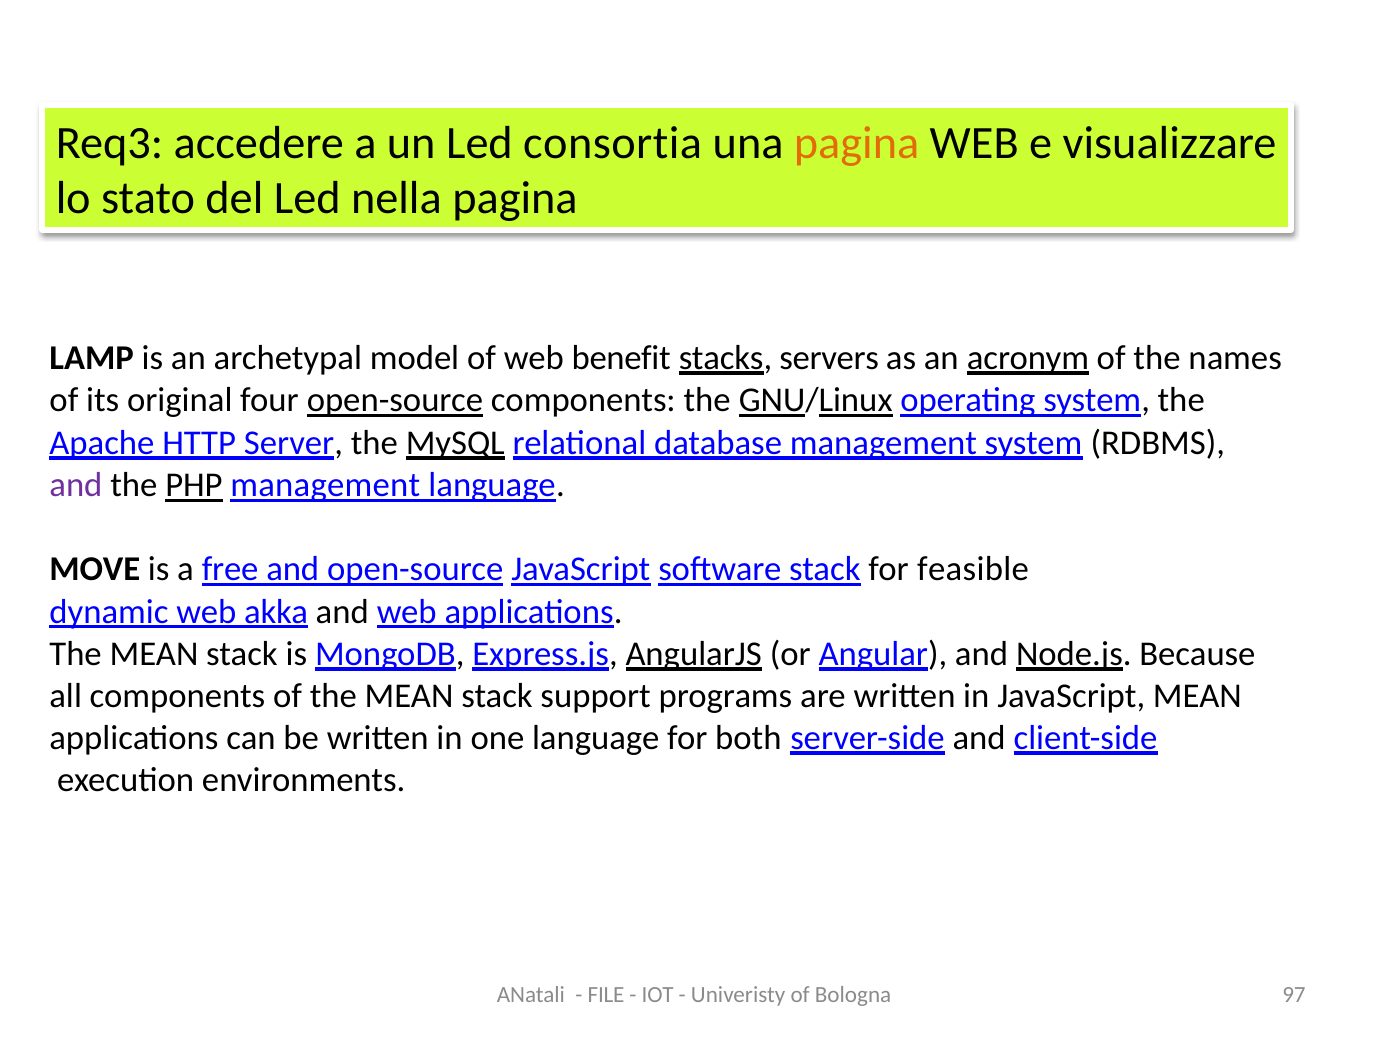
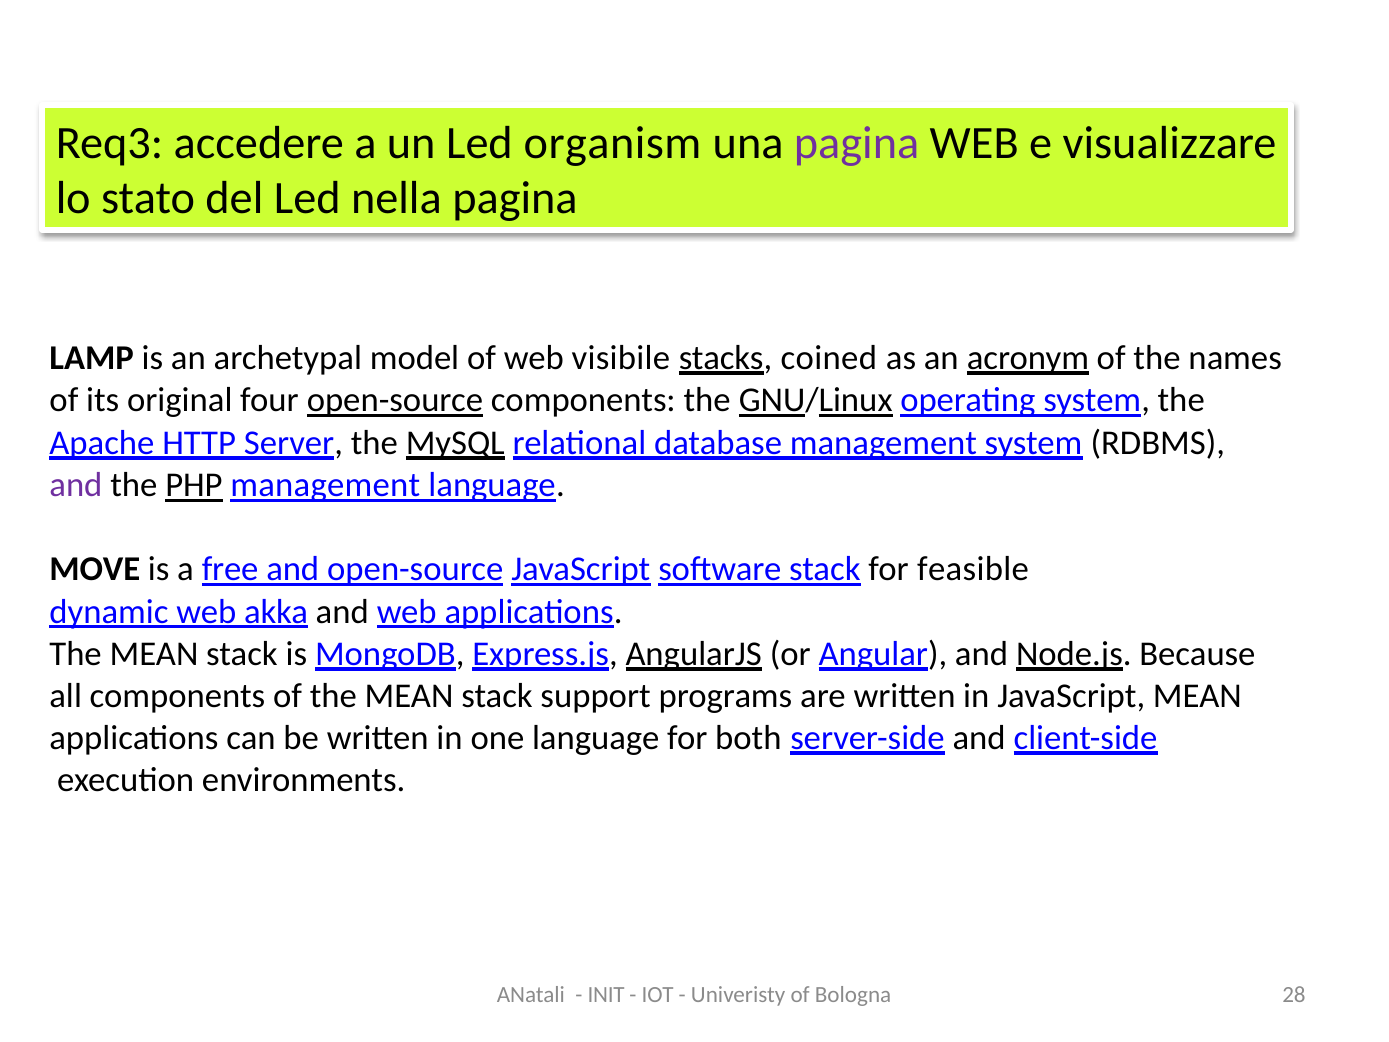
consortia: consortia -> organism (613, 143)
pagina colour: orange -> purple (857, 143)
benefit: benefit -> visibile (621, 358)
servers: servers -> coined (829, 358)
FILE: FILE -> INIT (606, 995)
97: 97 -> 28 (1294, 995)
